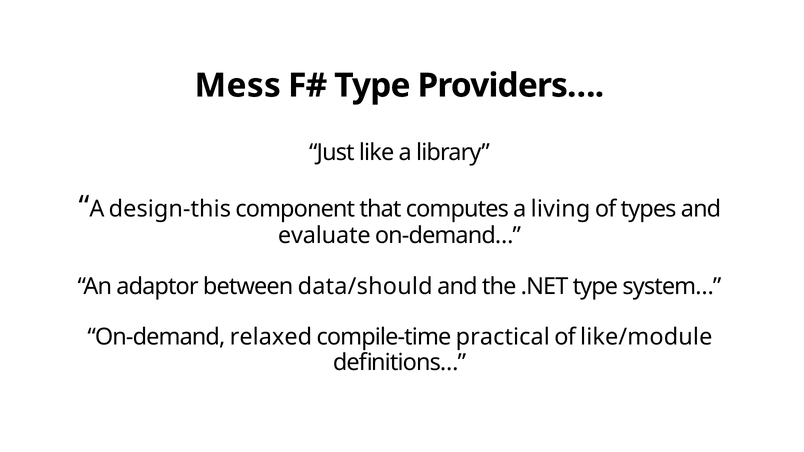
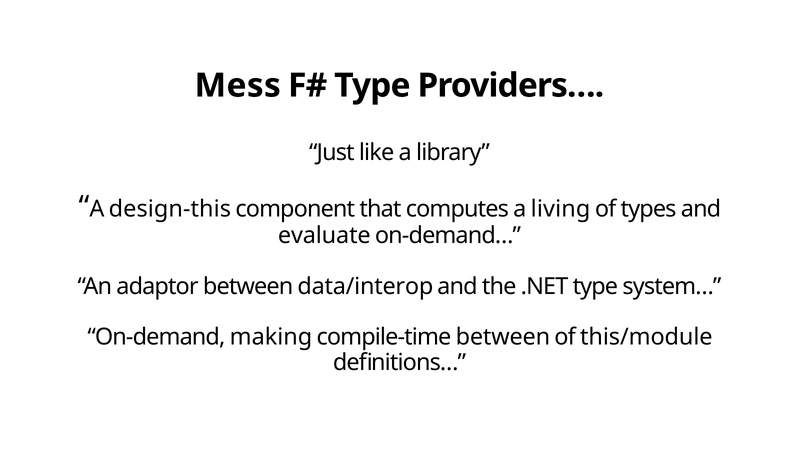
data/should: data/should -> data/interop (365, 287)
relaxed: relaxed -> making (271, 337)
compile-time practical: practical -> between (503, 337)
like/module: like/module -> this/module (646, 337)
